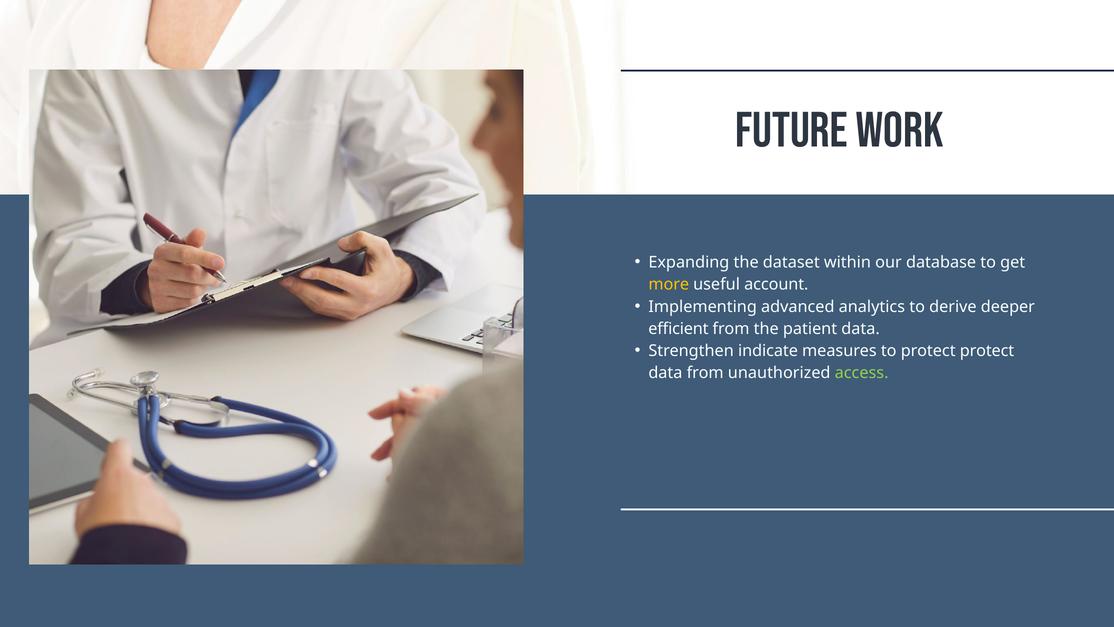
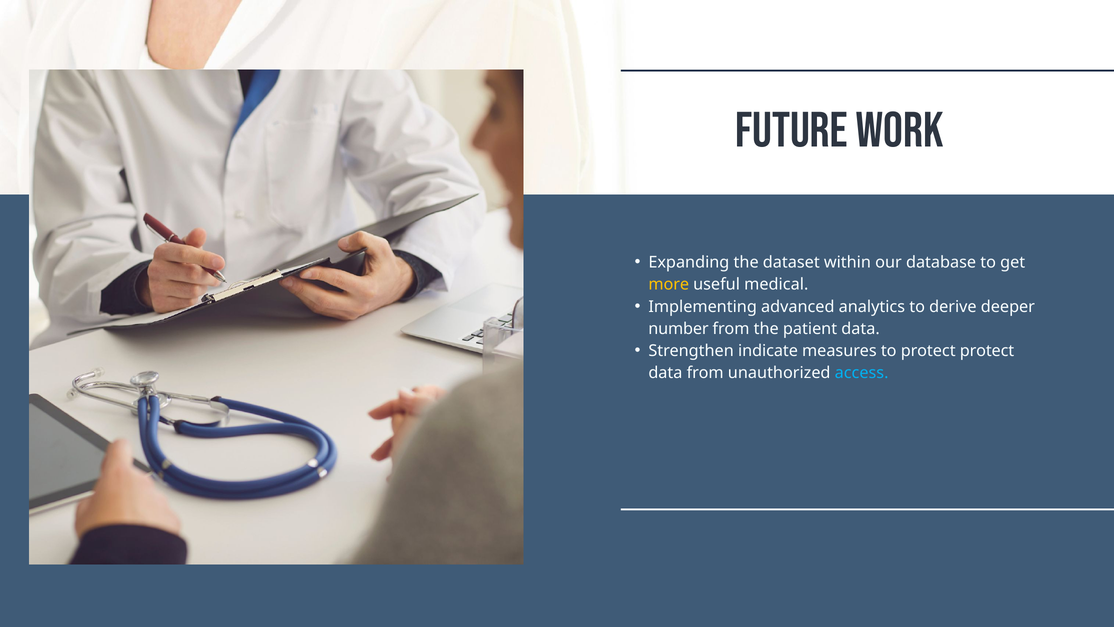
account: account -> medical (776, 284)
efficient: efficient -> number (678, 329)
access colour: light green -> light blue (862, 373)
